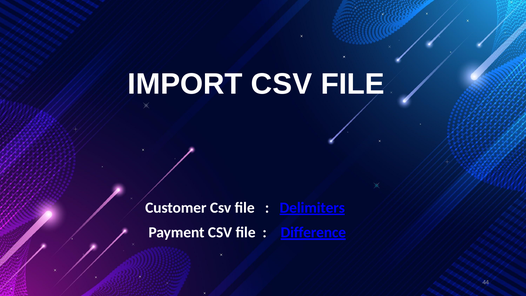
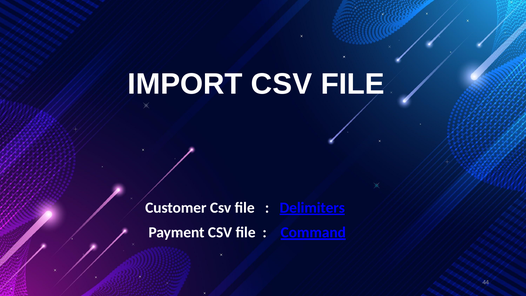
Difference: Difference -> Command (313, 232)
